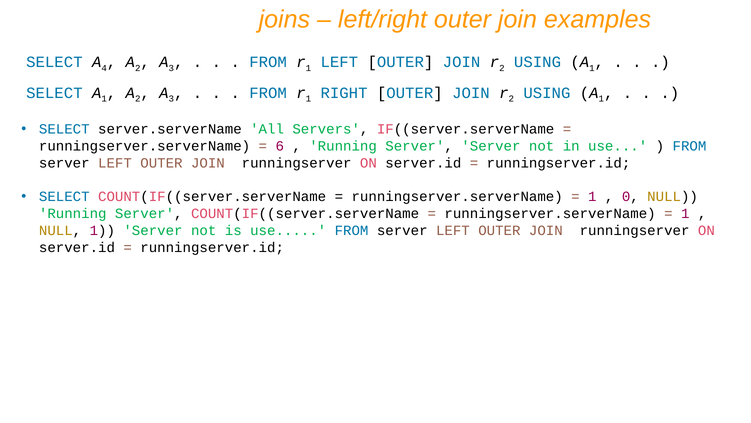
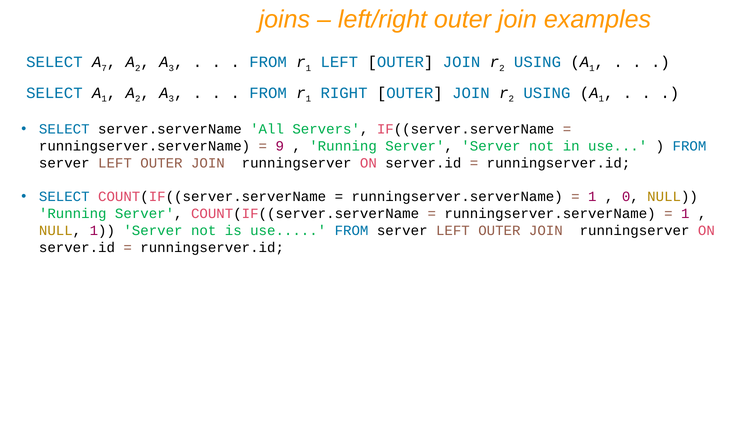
4: 4 -> 7 (104, 68)
6: 6 -> 9 (280, 146)
